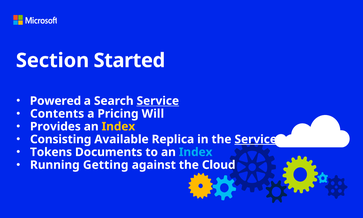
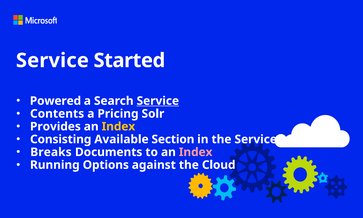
Section: Section -> Service (52, 60)
Will: Will -> Solr (153, 114)
Replica: Replica -> Section (173, 139)
Service underline: present -> none (256, 139)
Tokens: Tokens -> Breaks (51, 152)
Index colour: light blue -> pink (196, 152)
Getting: Getting -> Options (106, 165)
